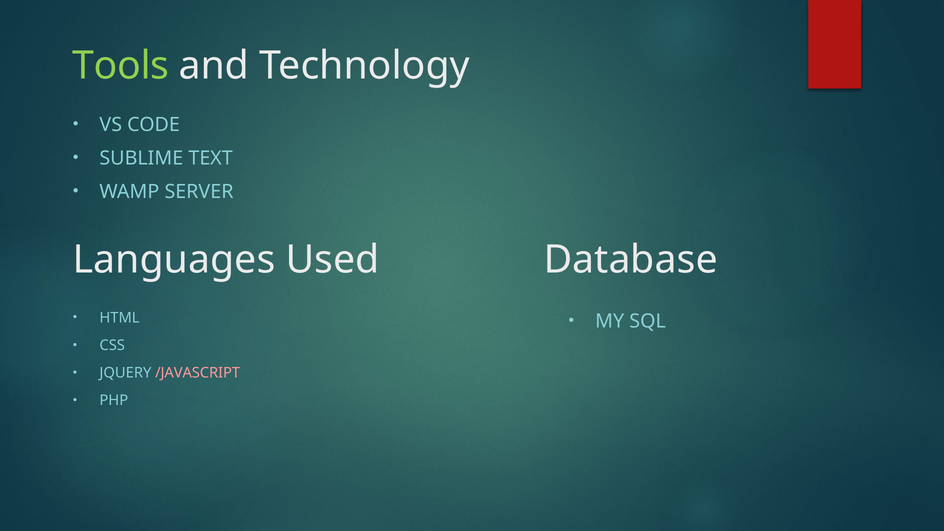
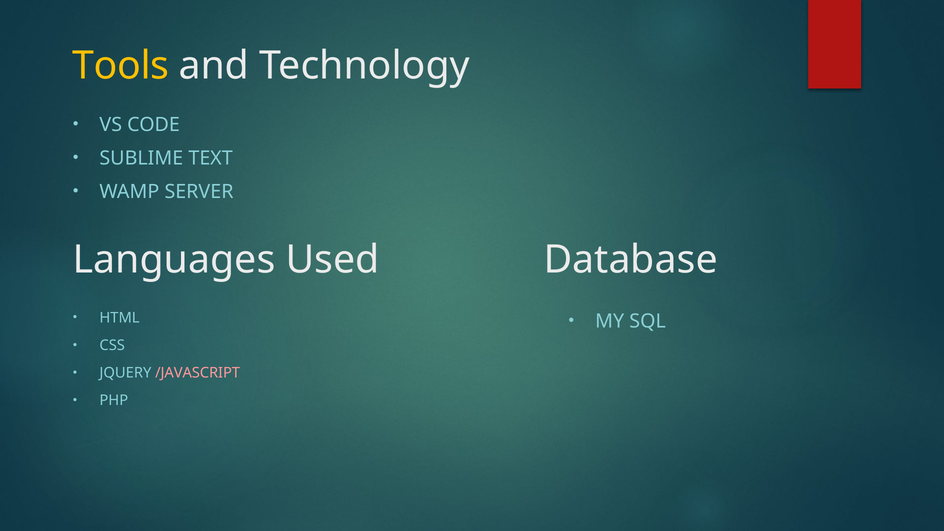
Tools colour: light green -> yellow (121, 66)
